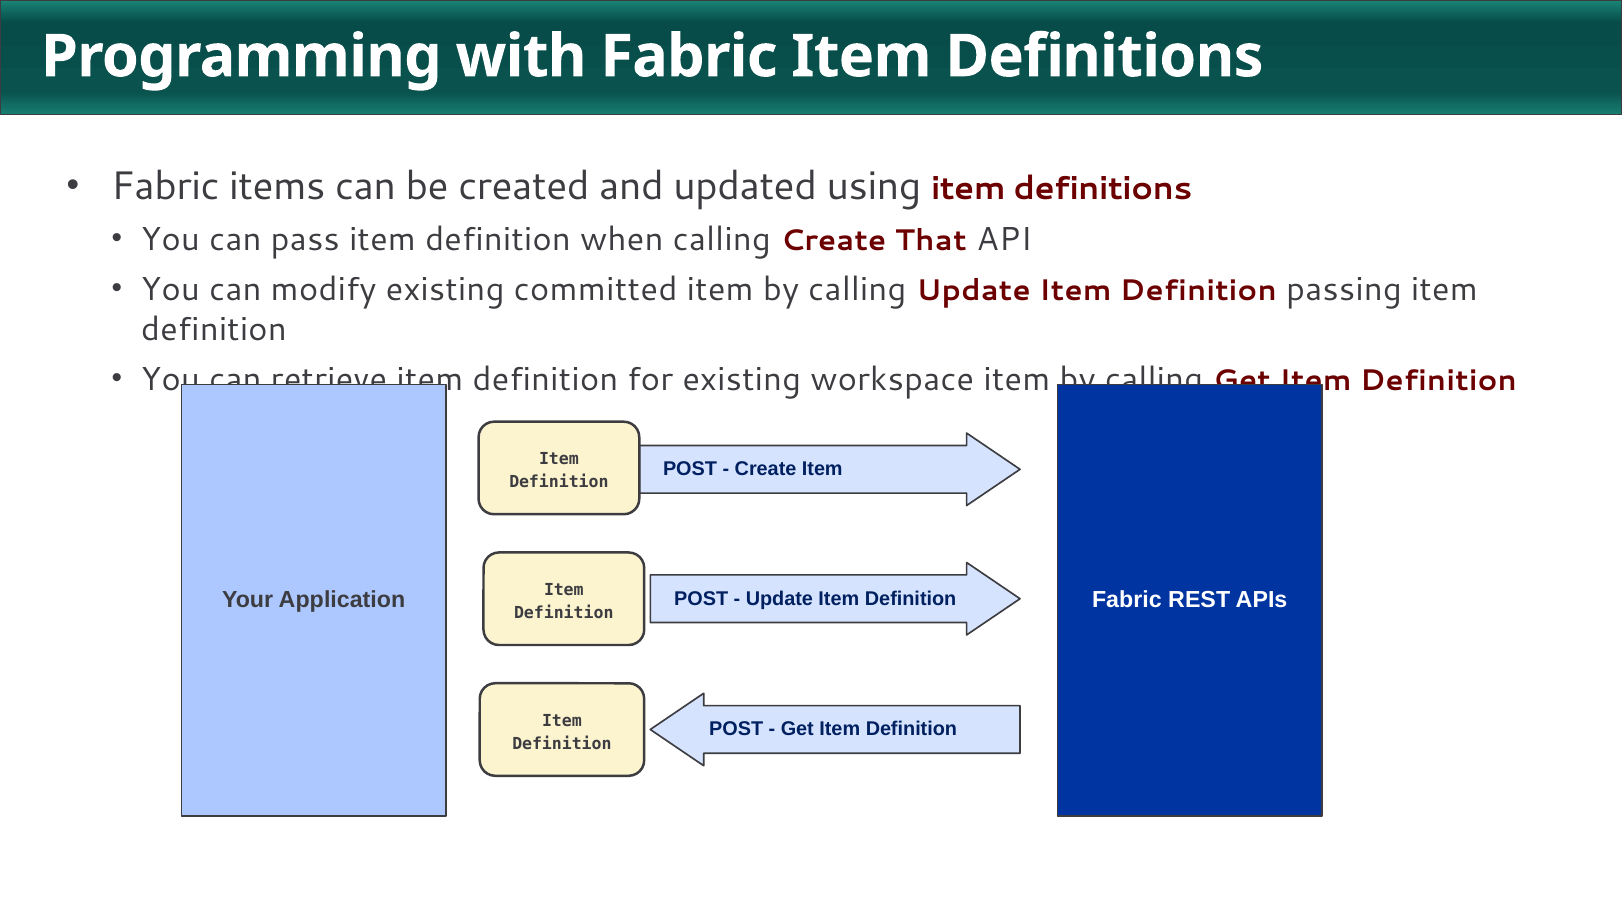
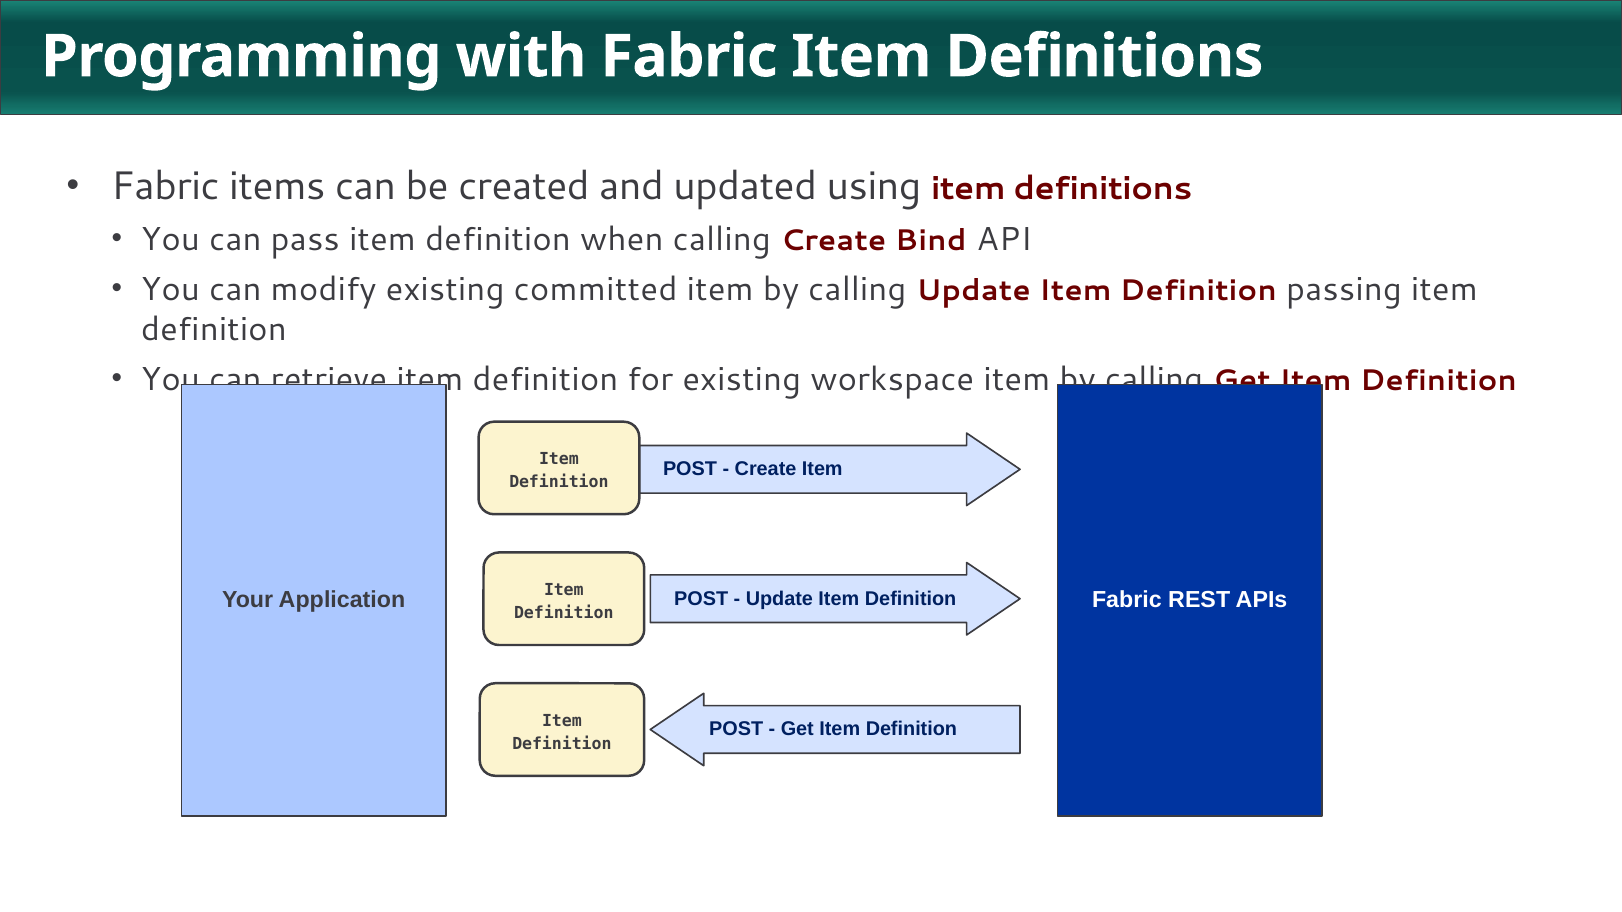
That: That -> Bind (931, 241)
